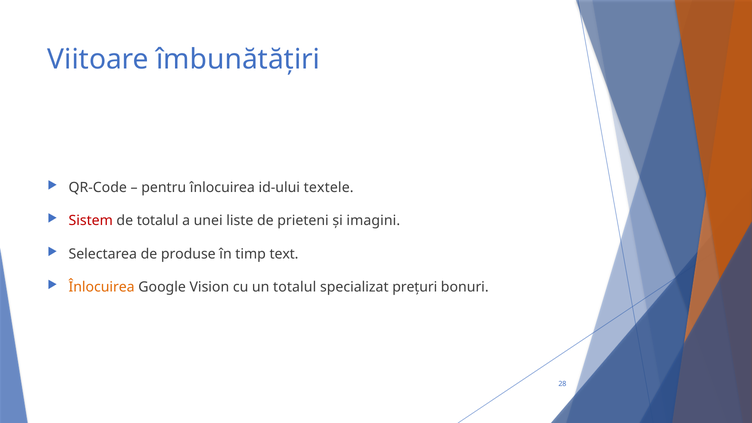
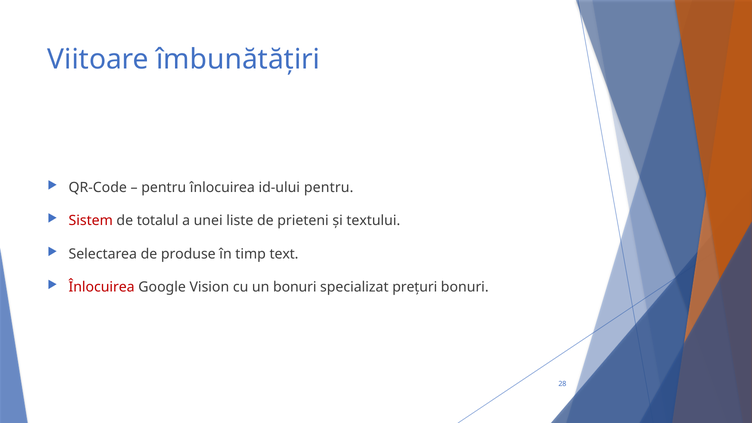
id-ului textele: textele -> pentru (329, 187)
imagini: imagini -> textului (373, 221)
Înlocuirea colour: orange -> red (102, 287)
un totalul: totalul -> bonuri (295, 287)
